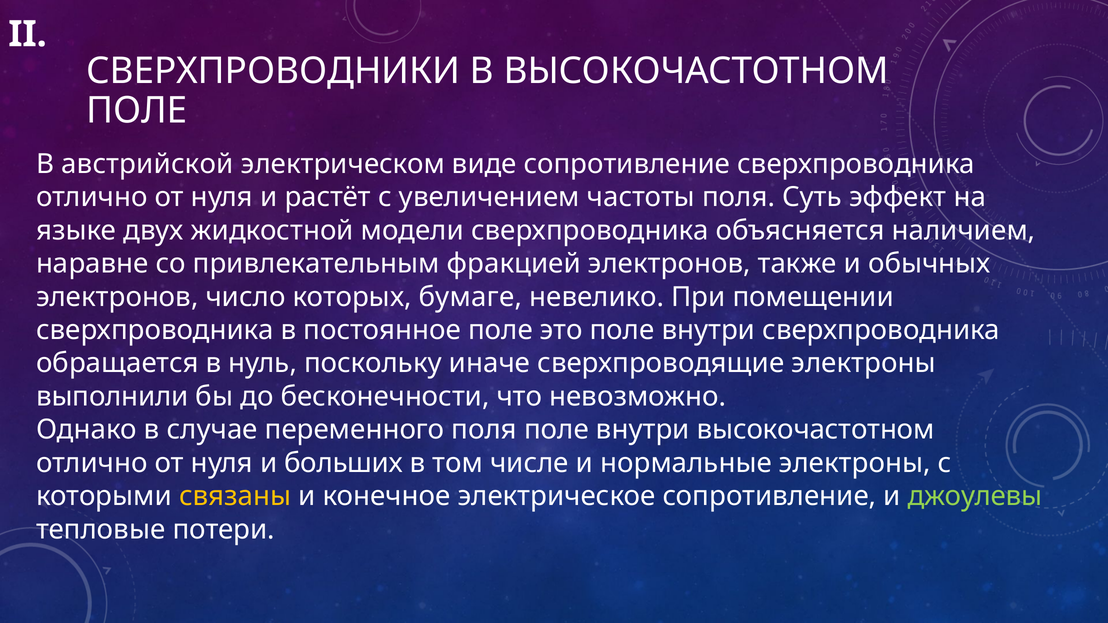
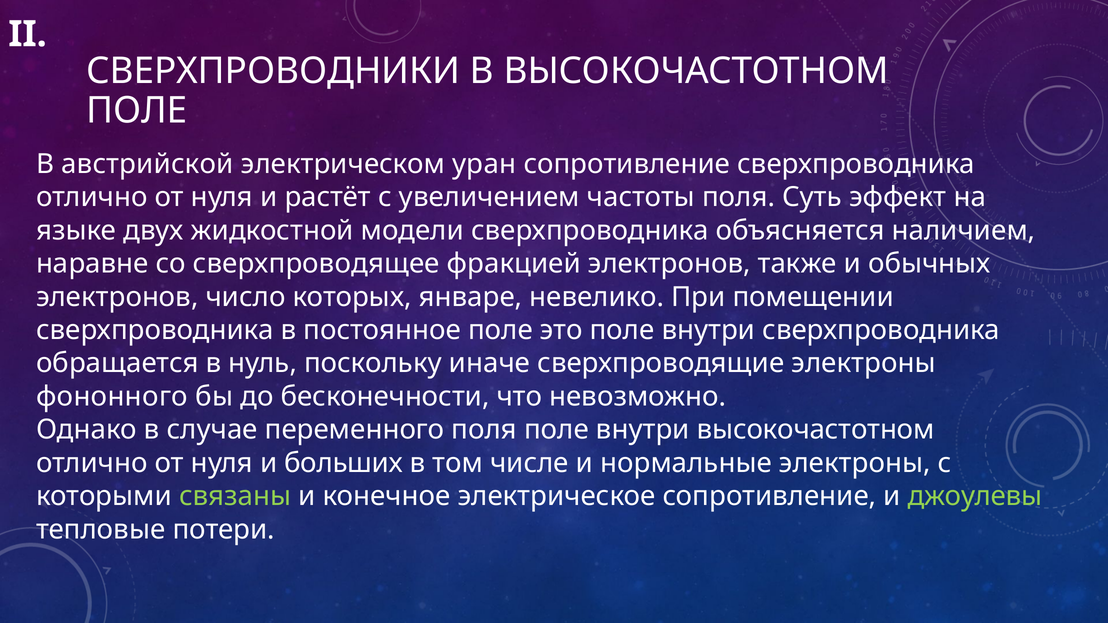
виде: виде -> уран (484, 164)
привлекательным: привлекательным -> сверхпроводящее (316, 264)
бумаге: бумаге -> январе (470, 297)
выполнили: выполнили -> фононного (112, 397)
связаны colour: yellow -> light green (235, 496)
